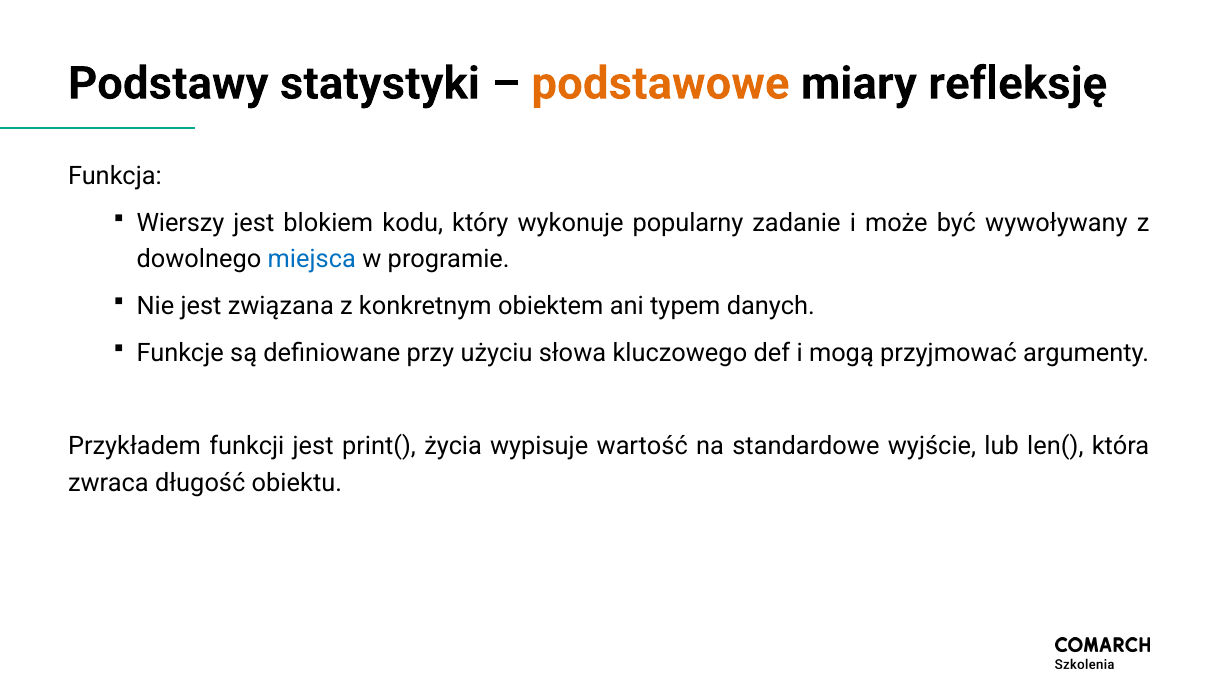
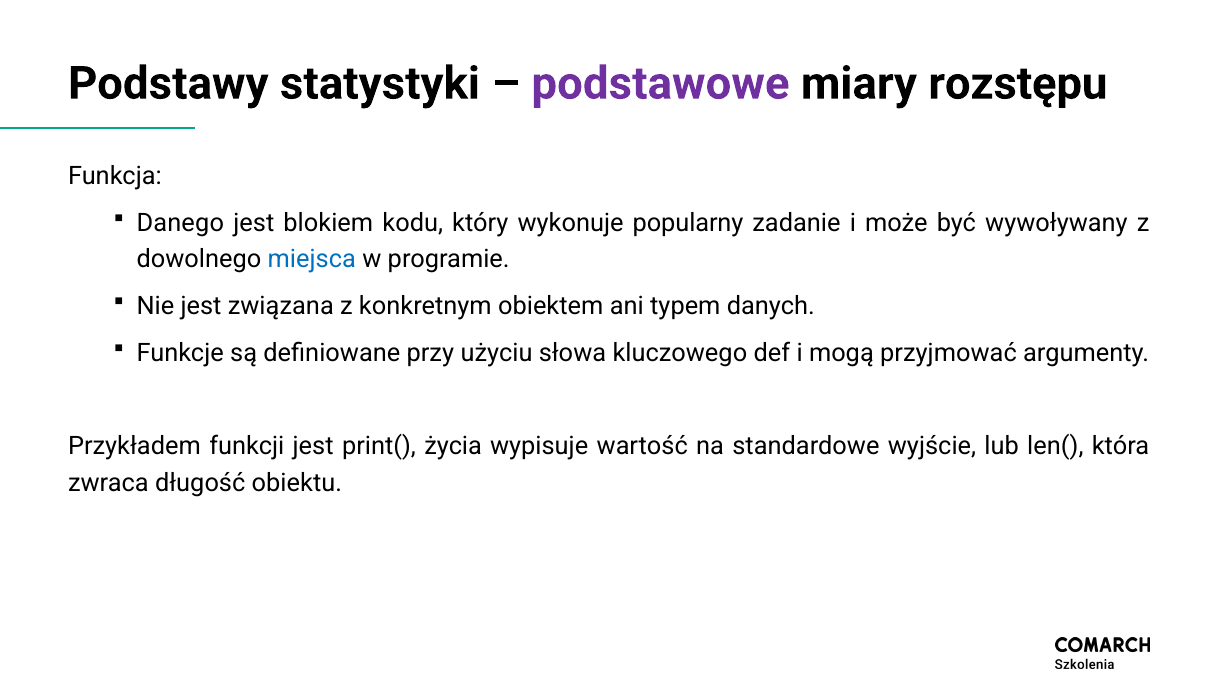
podstawowe colour: orange -> purple (660, 84)
refleksję: refleksję -> rozstępu (1018, 84)
Wierszy: Wierszy -> Danego (180, 223)
